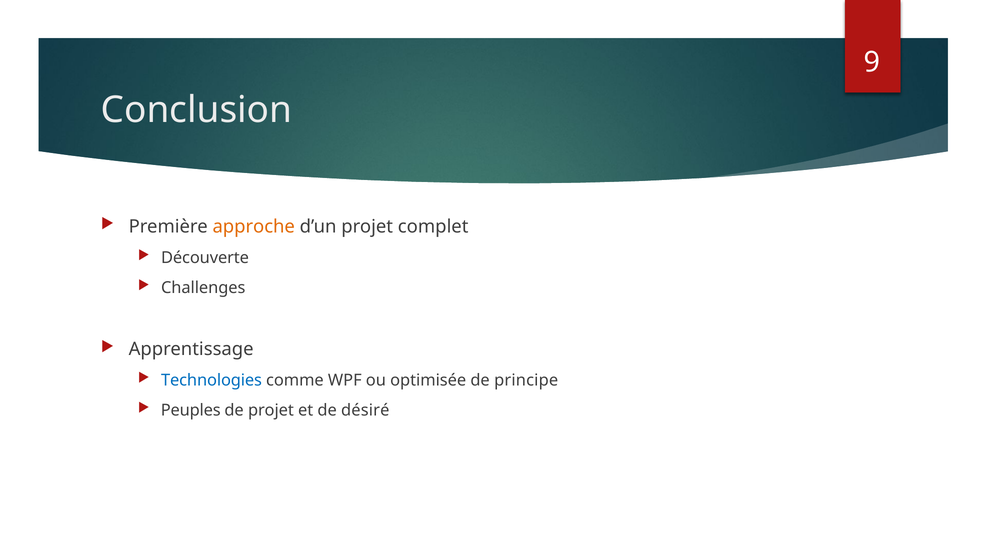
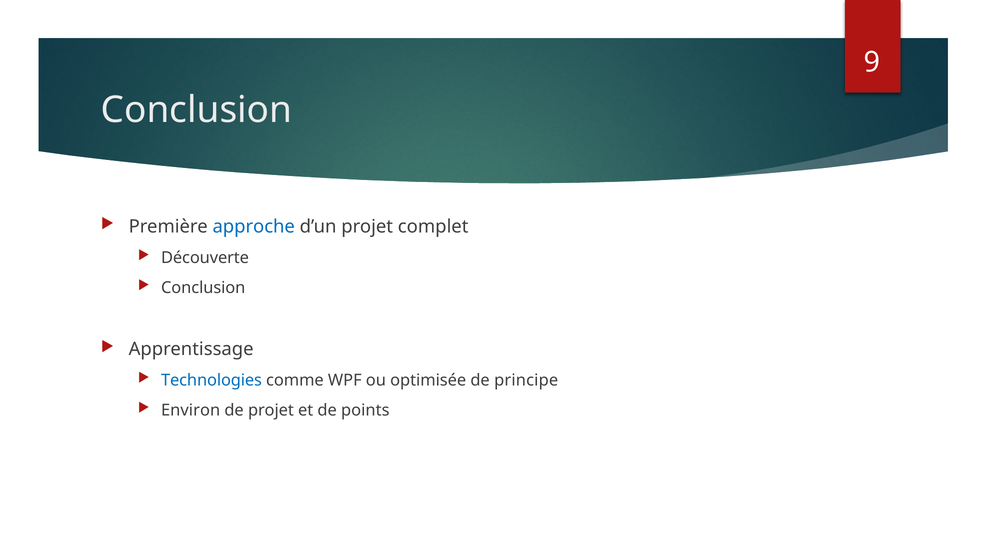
approche colour: orange -> blue (254, 227)
Challenges: Challenges -> Conclusion (203, 288)
Peuples: Peuples -> Environ (191, 411)
désiré: désiré -> points (365, 411)
